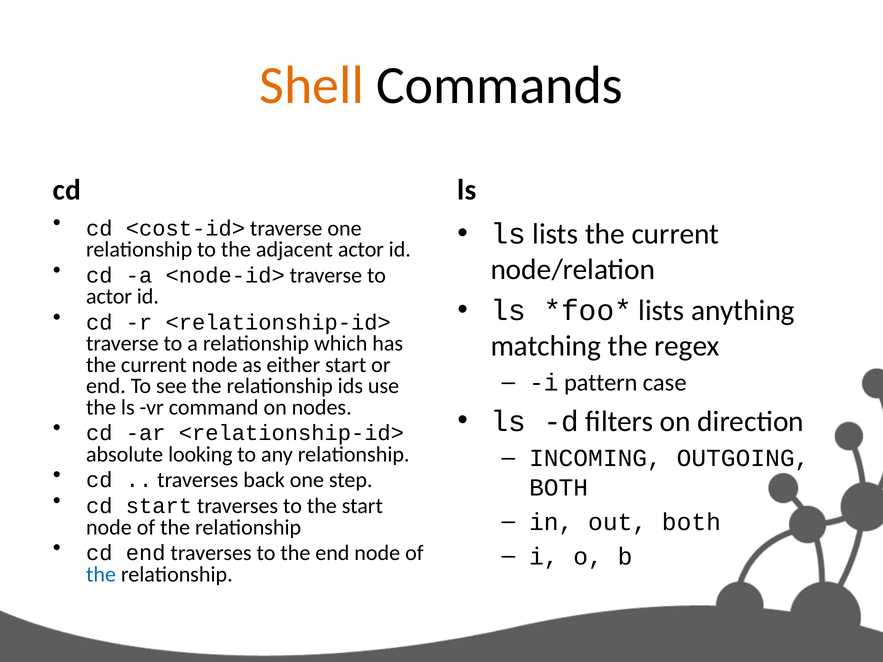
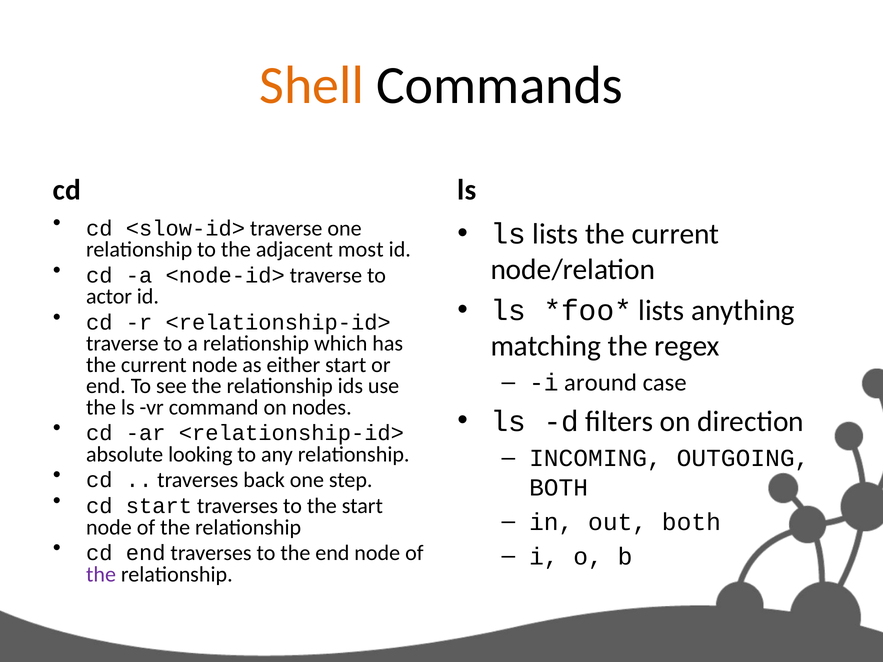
<cost-id>: <cost-id> -> <slow-id> (185, 228)
adjacent actor: actor -> most (361, 250)
pattern: pattern -> around (601, 383)
the colour: blue -> purple (101, 575)
